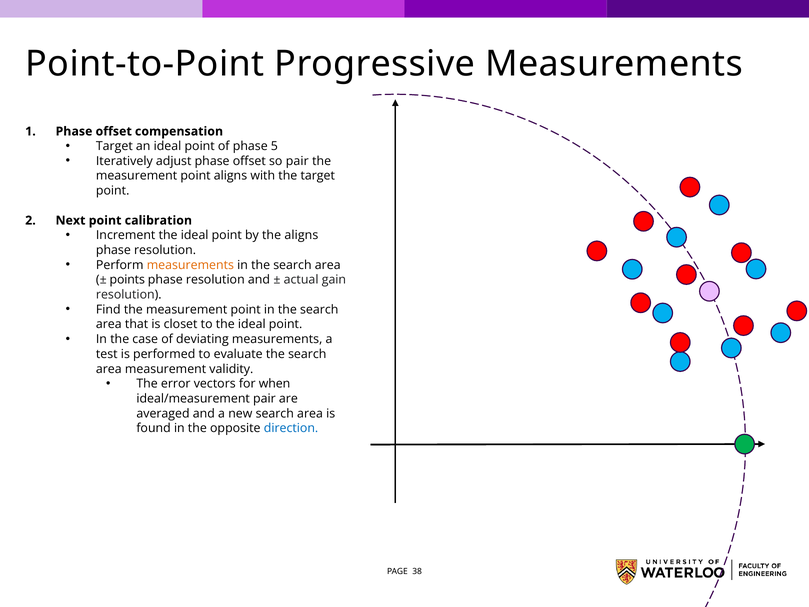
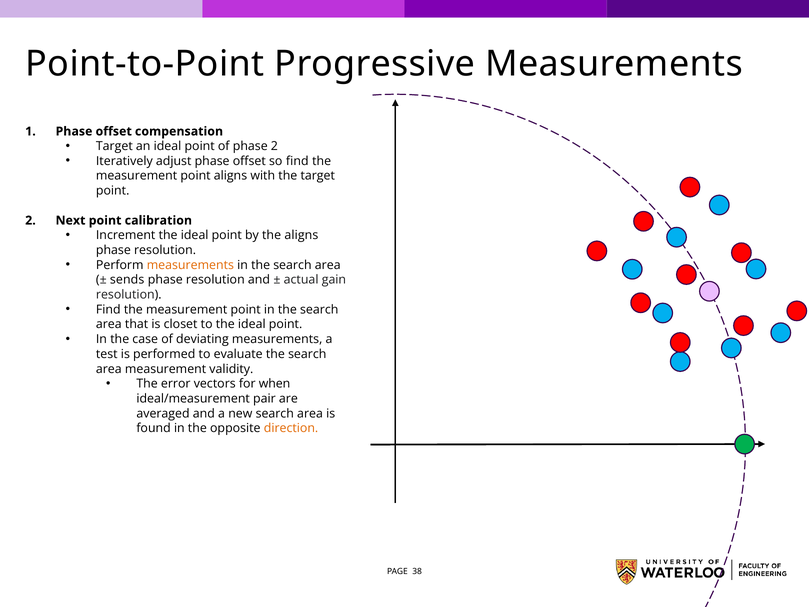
phase 5: 5 -> 2 (274, 146)
so pair: pair -> find (297, 161)
points: points -> sends (127, 280)
direction colour: blue -> orange (291, 428)
